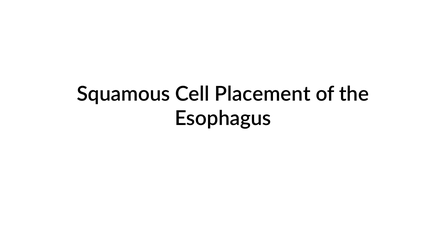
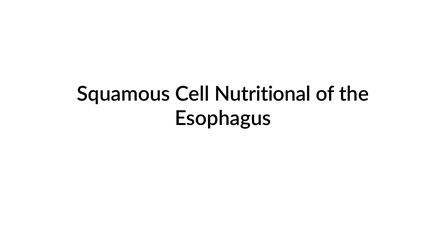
Placement: Placement -> Nutritional (263, 94)
